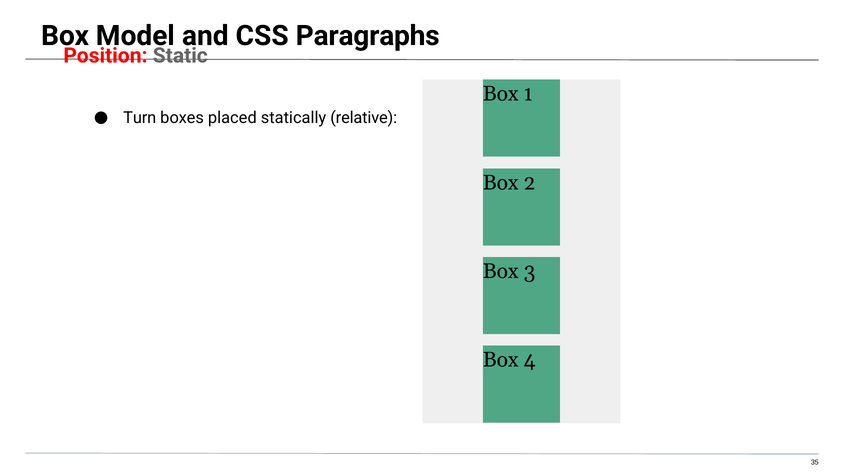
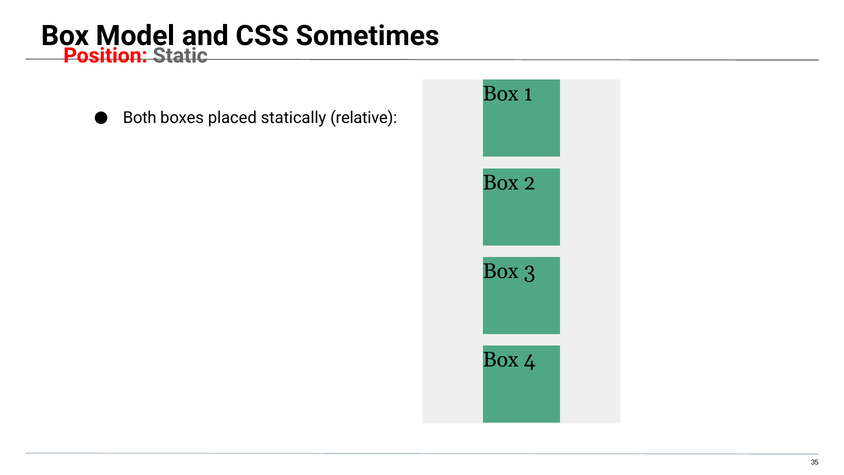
Paragraphs: Paragraphs -> Sometimes (368, 36)
Turn: Turn -> Both (140, 118)
